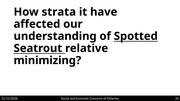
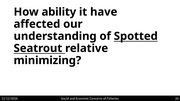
strata: strata -> ability (59, 12)
